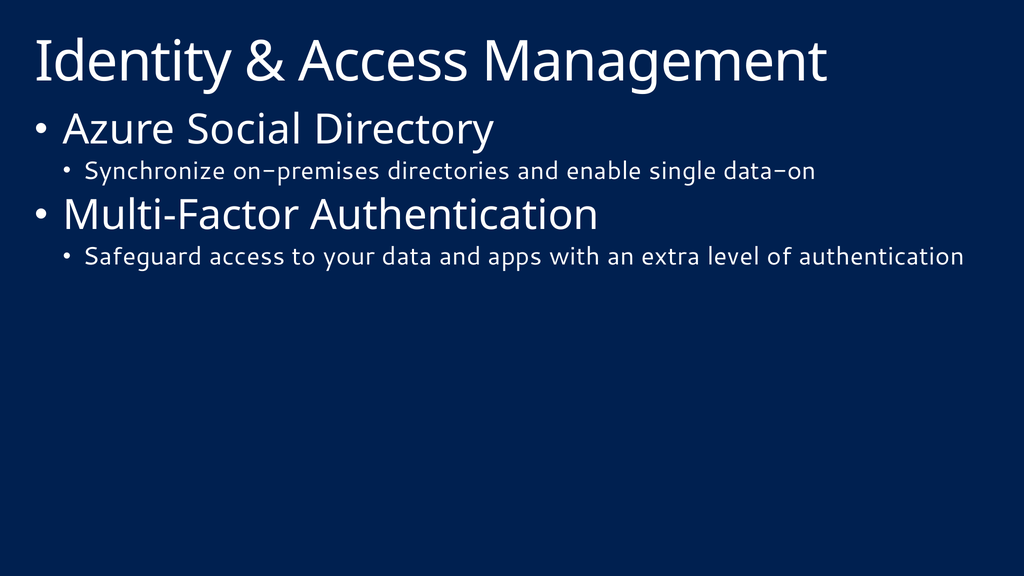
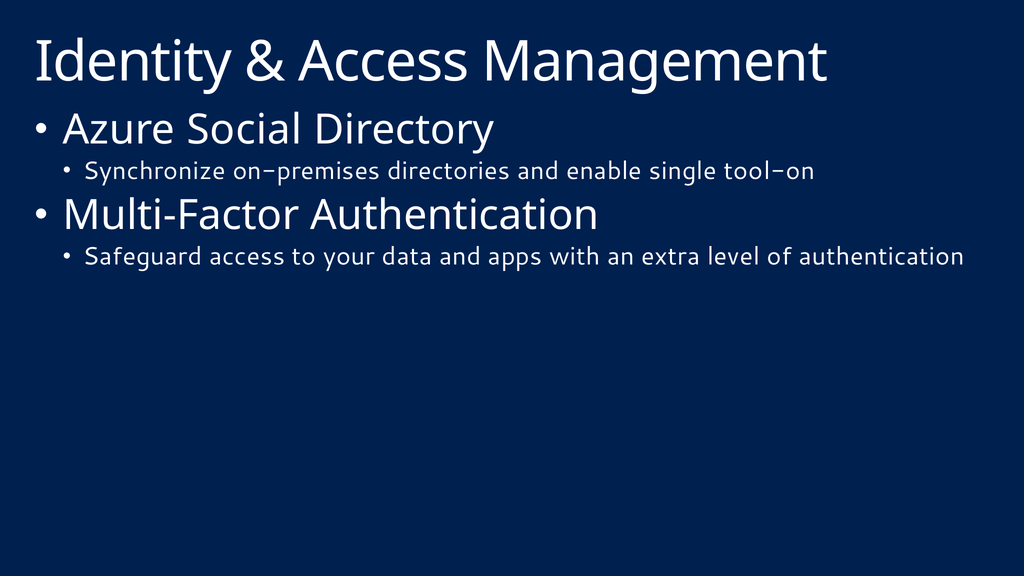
data-on: data-on -> tool-on (769, 171)
